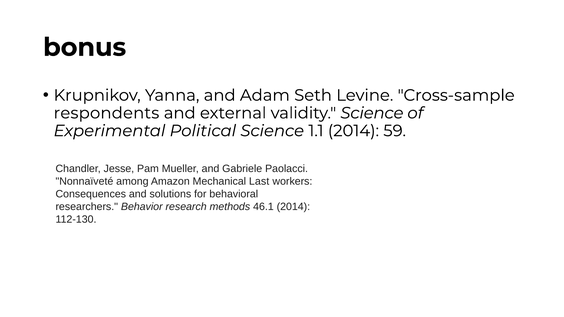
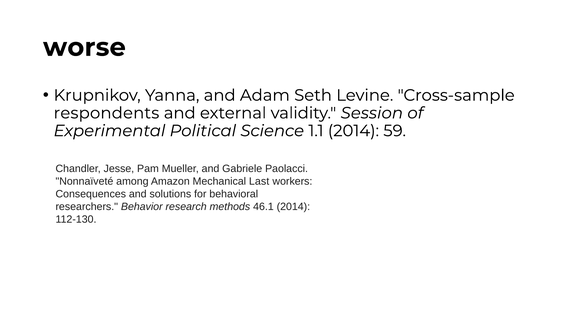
bonus: bonus -> worse (84, 47)
validity Science: Science -> Session (372, 113)
